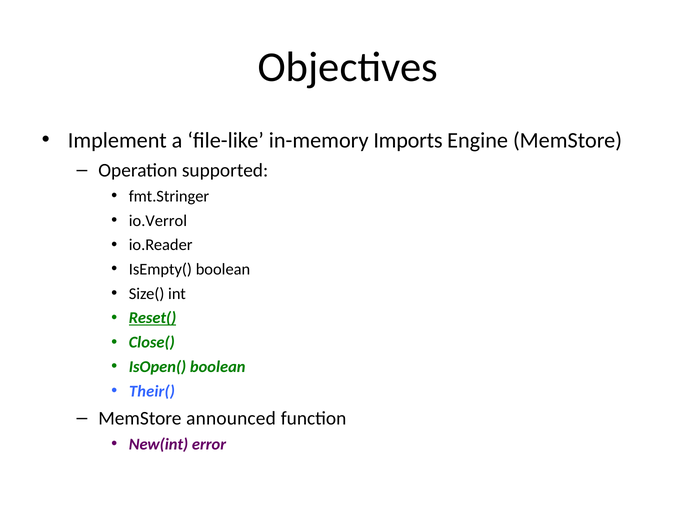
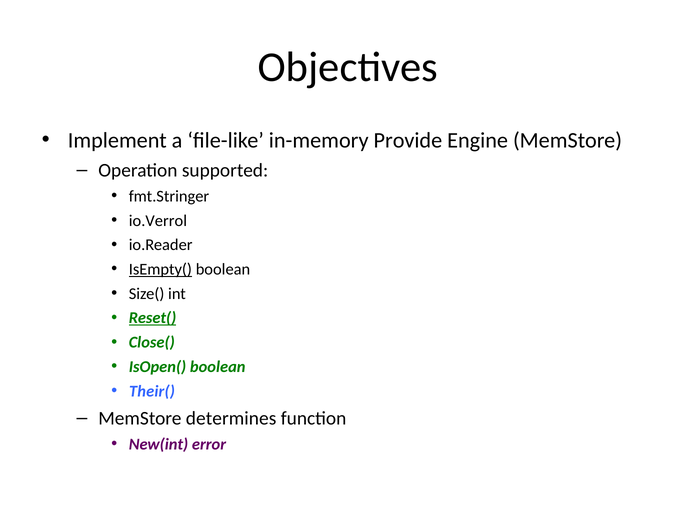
Imports: Imports -> Provide (408, 140)
IsEmpty( underline: none -> present (160, 269)
announced: announced -> determines (231, 418)
